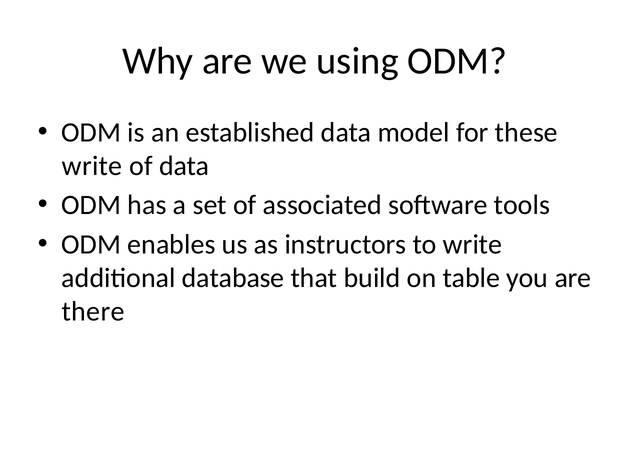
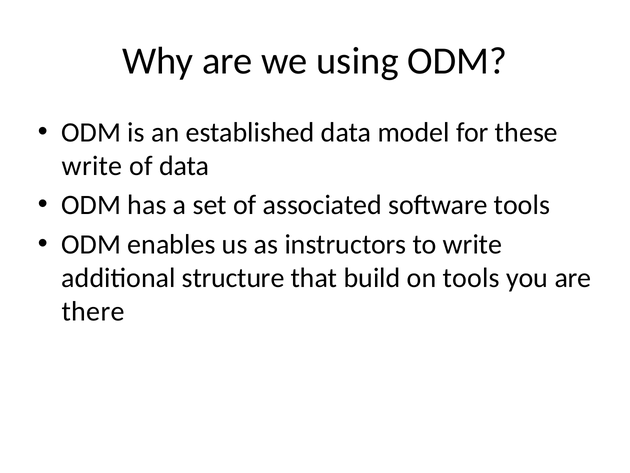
database: database -> structure (233, 278)
on table: table -> tools (471, 278)
